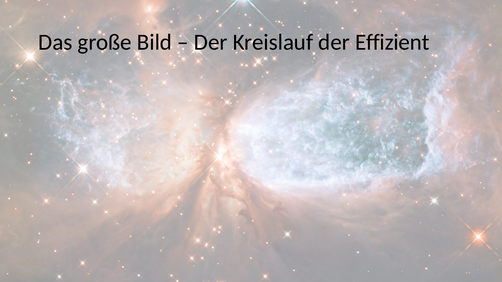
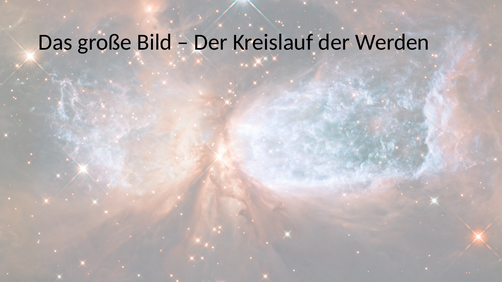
Effizient: Effizient -> Werden (392, 42)
